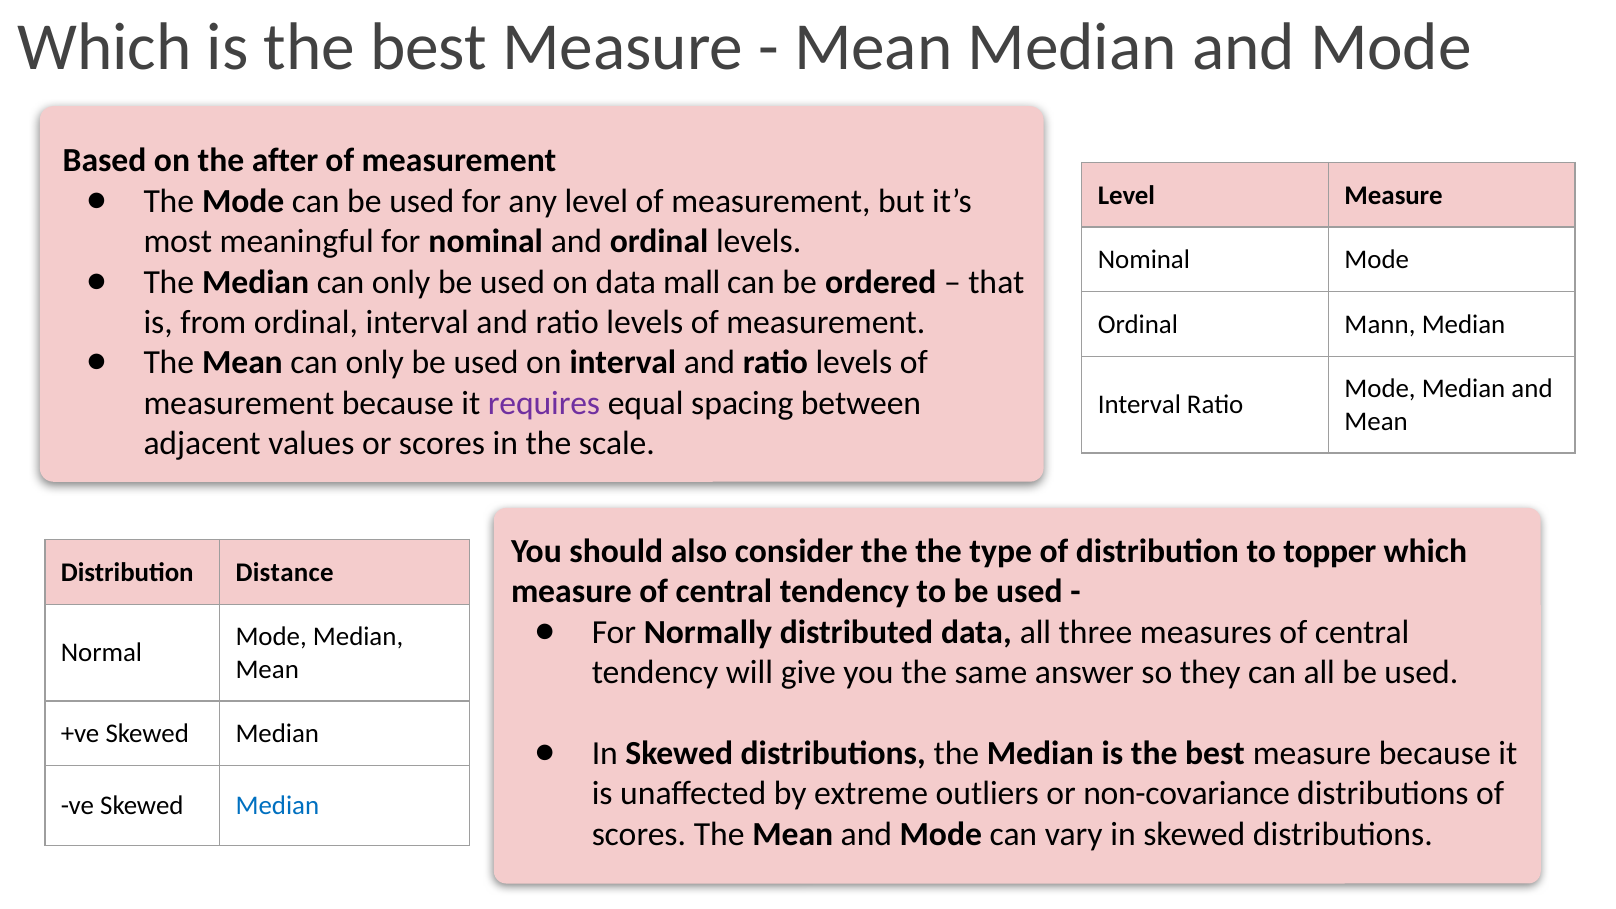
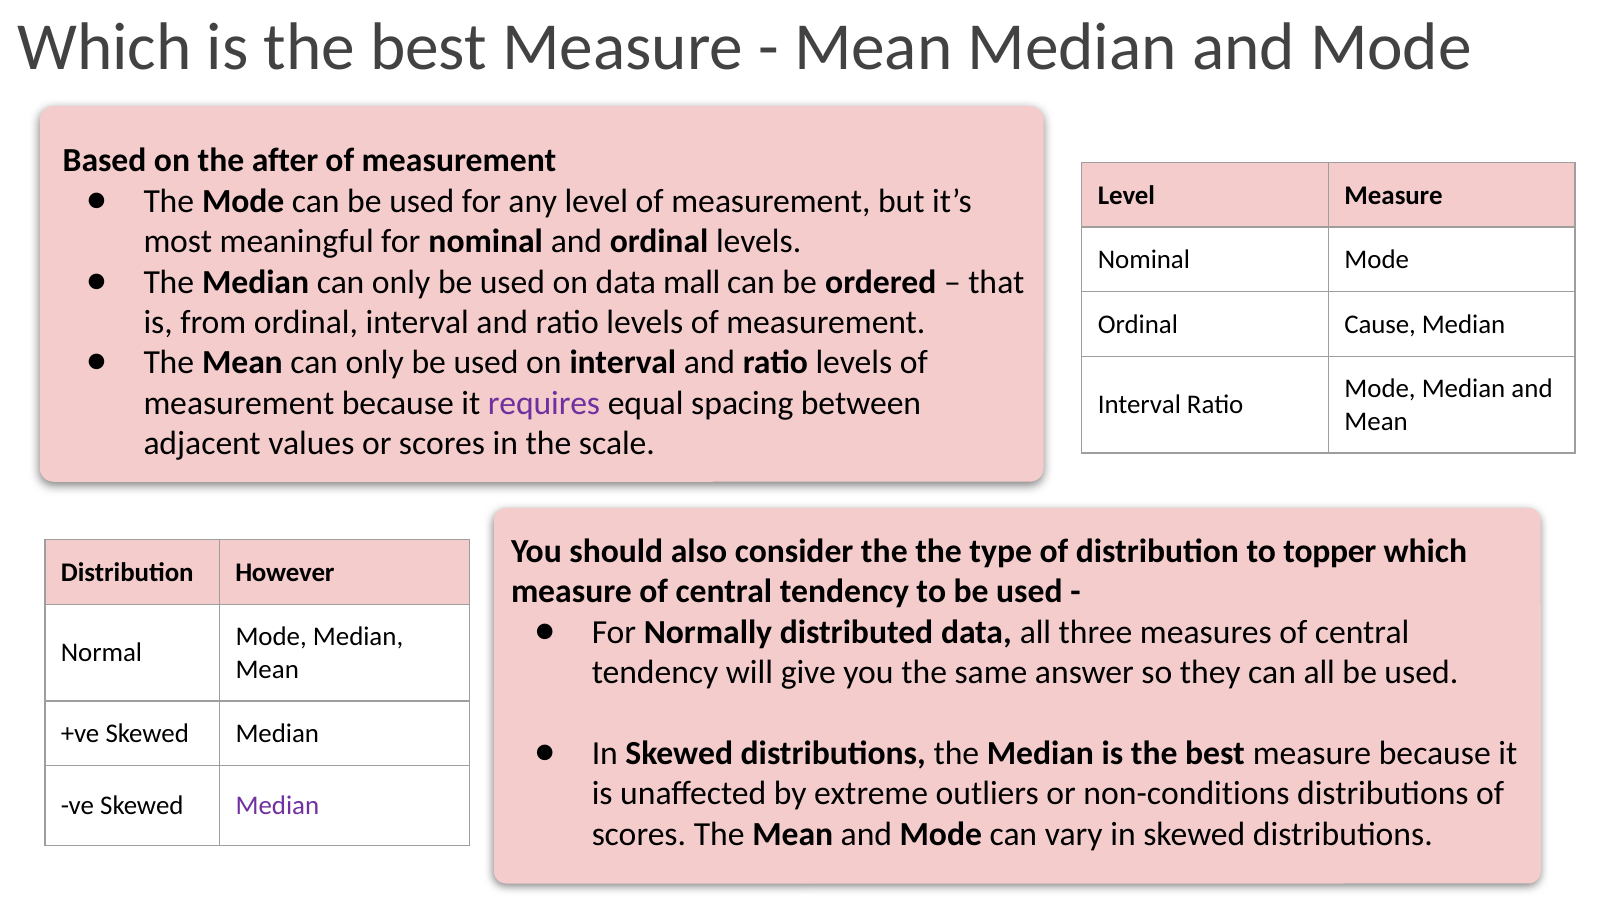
Mann: Mann -> Cause (1380, 324)
Distance: Distance -> However (285, 572)
non-covariance: non-covariance -> non-conditions (1186, 794)
Median colour: blue -> purple (277, 806)
